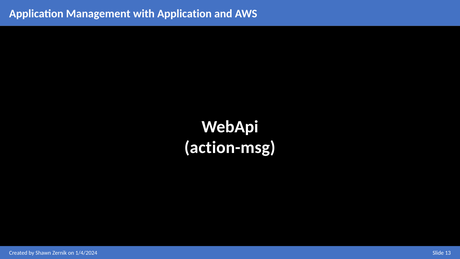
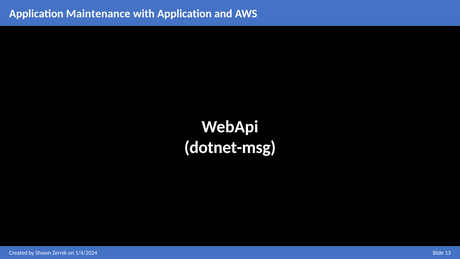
Management: Management -> Maintenance (98, 14)
action-msg: action-msg -> dotnet-msg (230, 147)
